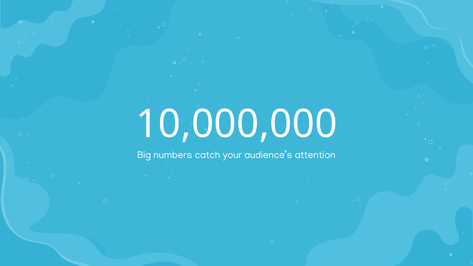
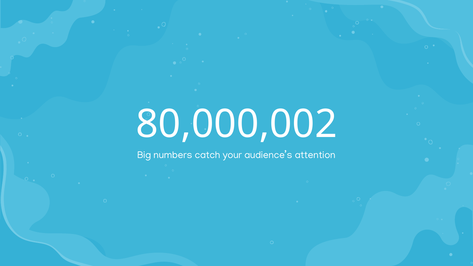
10,000,000: 10,000,000 -> 80,000,002 (237, 124)
